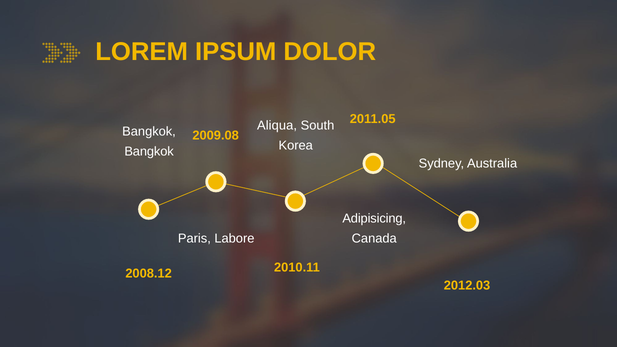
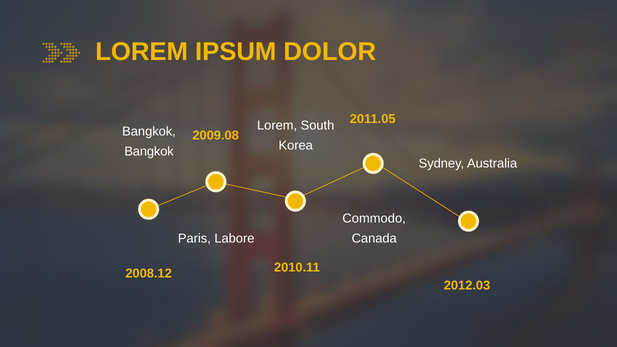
Aliqua: Aliqua -> Lorem (277, 125)
Adipisicing: Adipisicing -> Commodo (374, 218)
